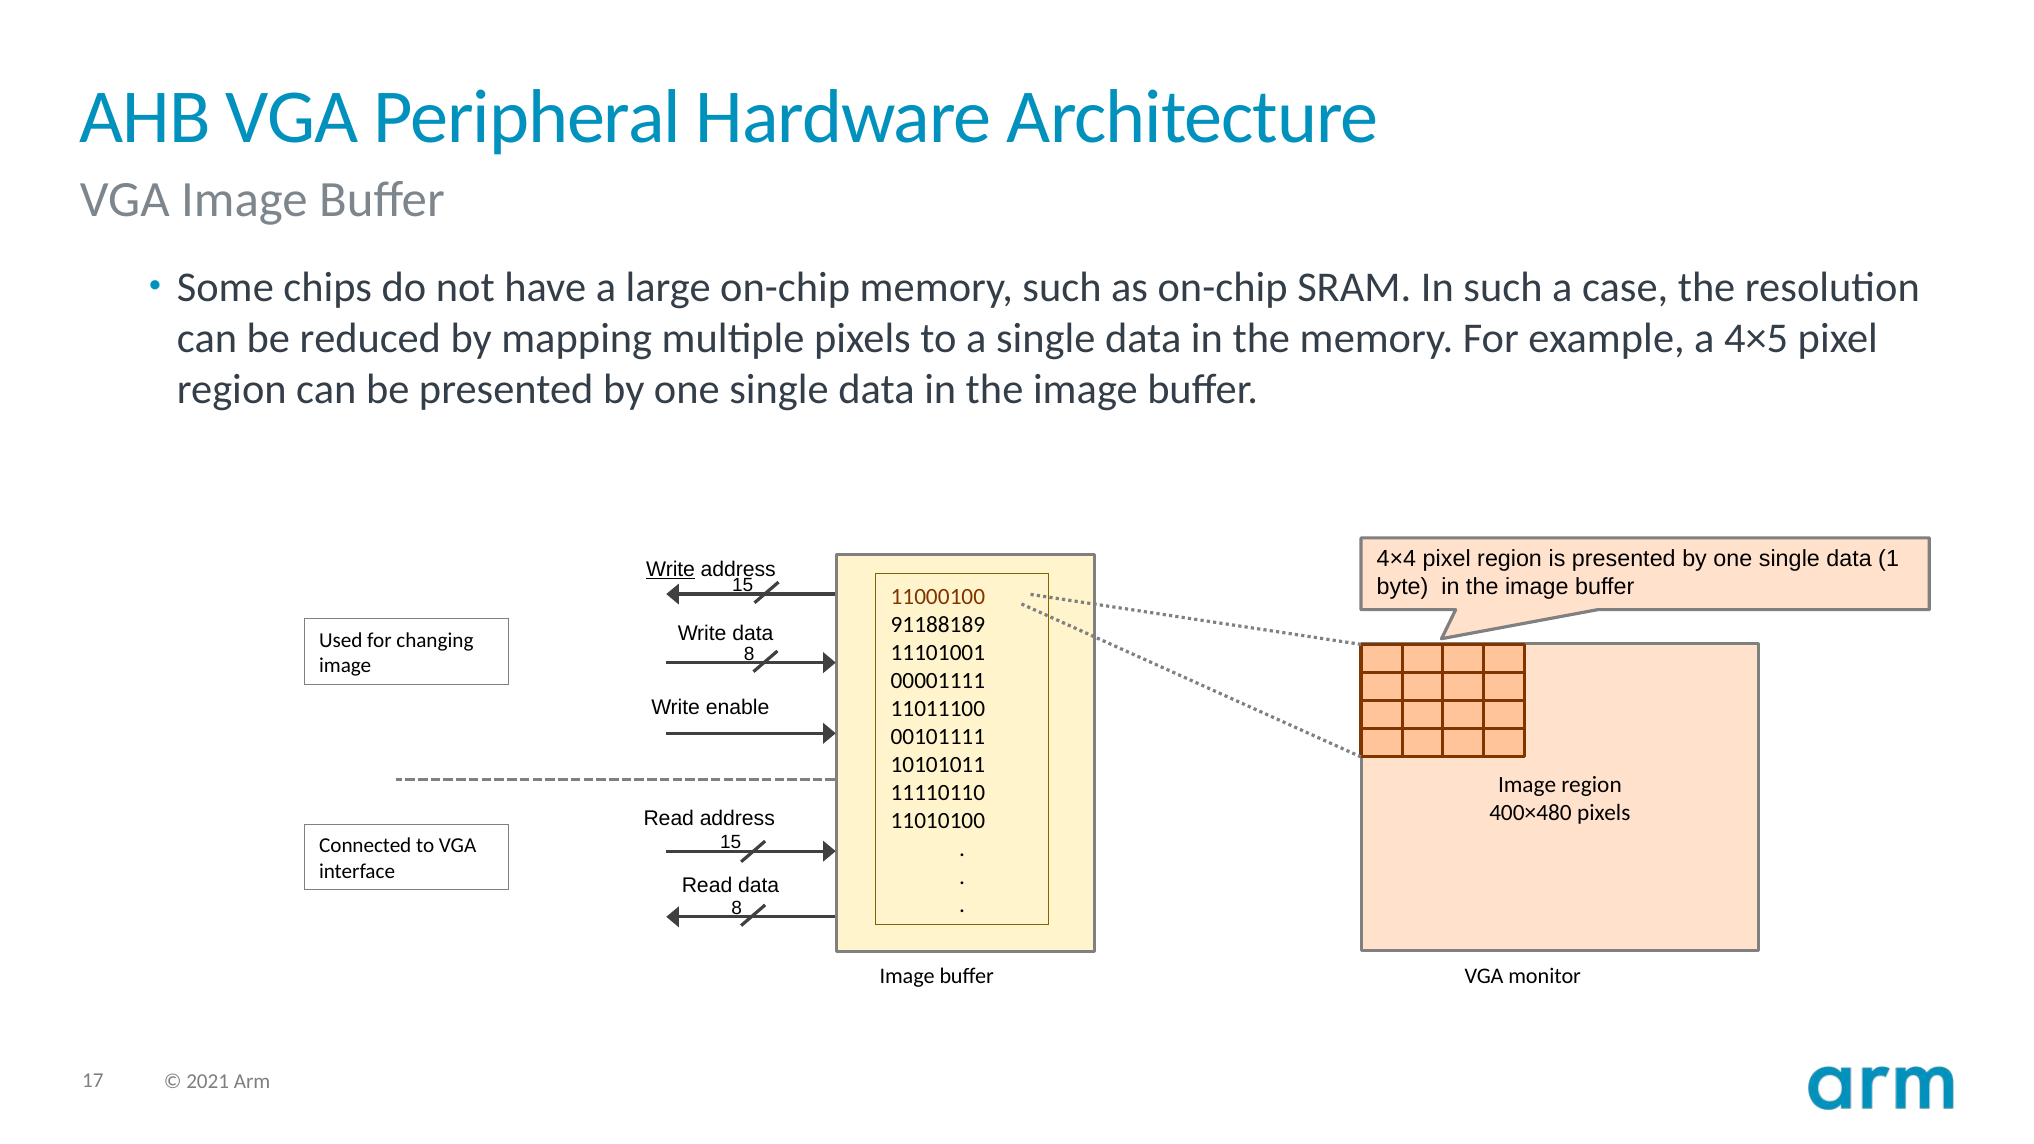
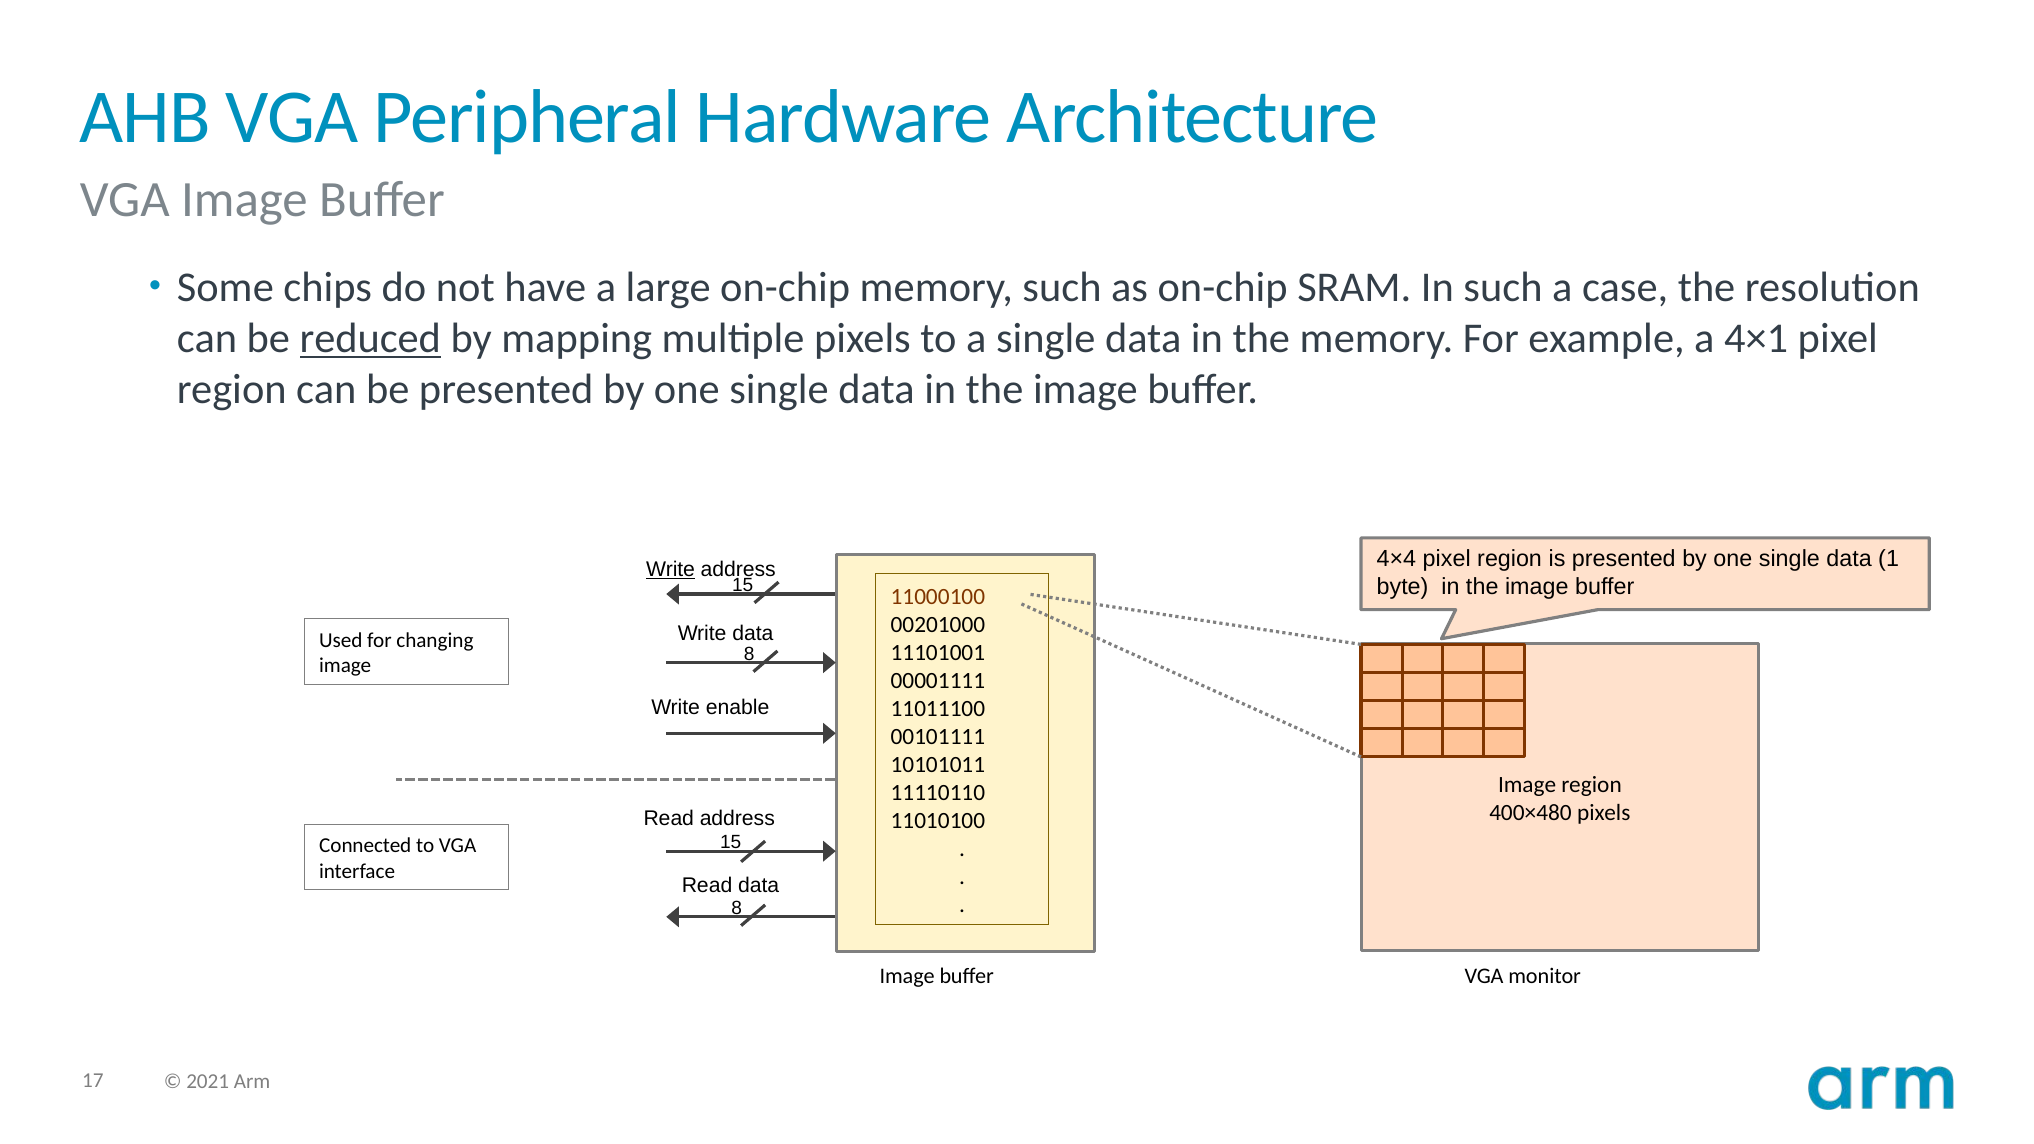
reduced underline: none -> present (370, 339)
4×5: 4×5 -> 4×1 (1756, 339)
91188189: 91188189 -> 00201000 (938, 625)
